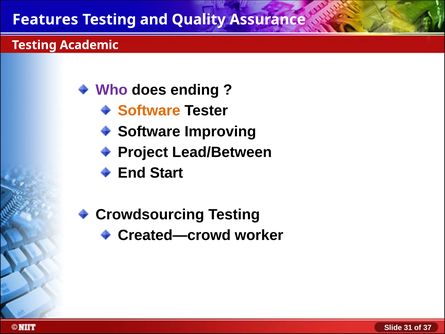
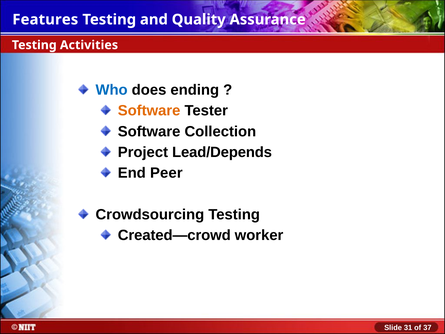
Academic: Academic -> Activities (89, 45)
Who colour: purple -> blue (112, 90)
Improving: Improving -> Collection (220, 131)
Lead/Between: Lead/Between -> Lead/Depends (222, 152)
Start: Start -> Peer (166, 173)
